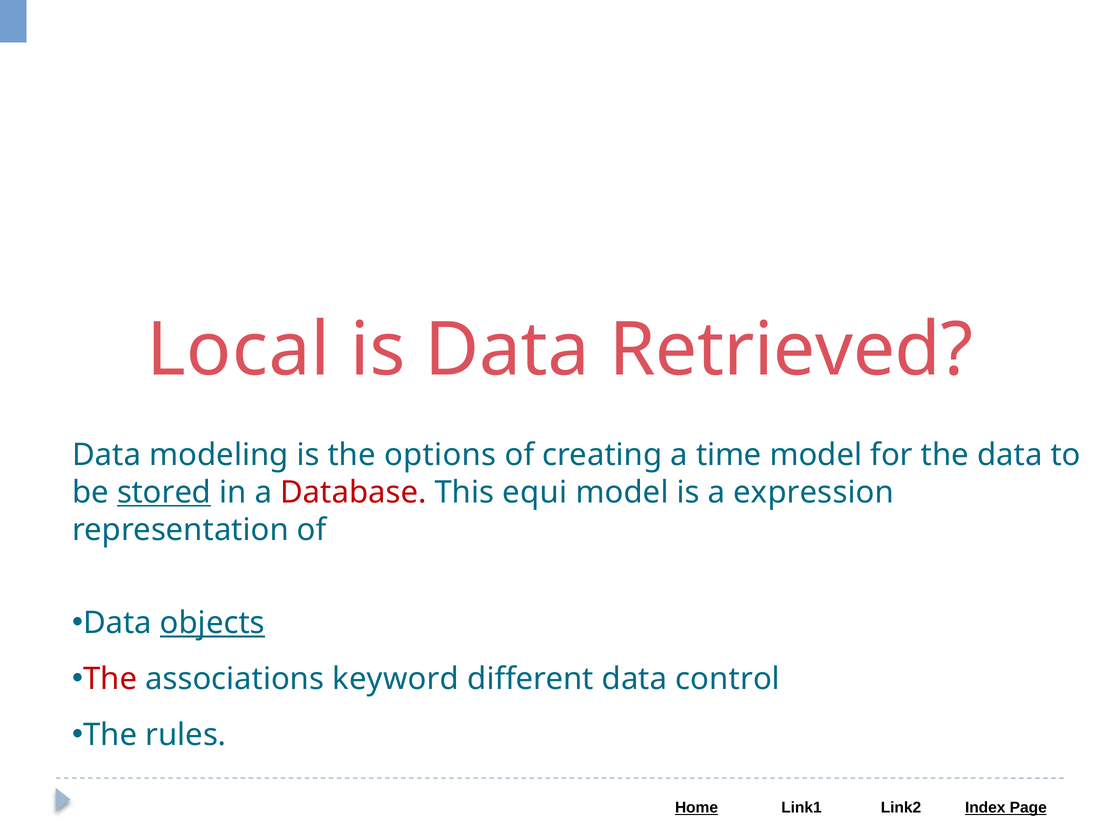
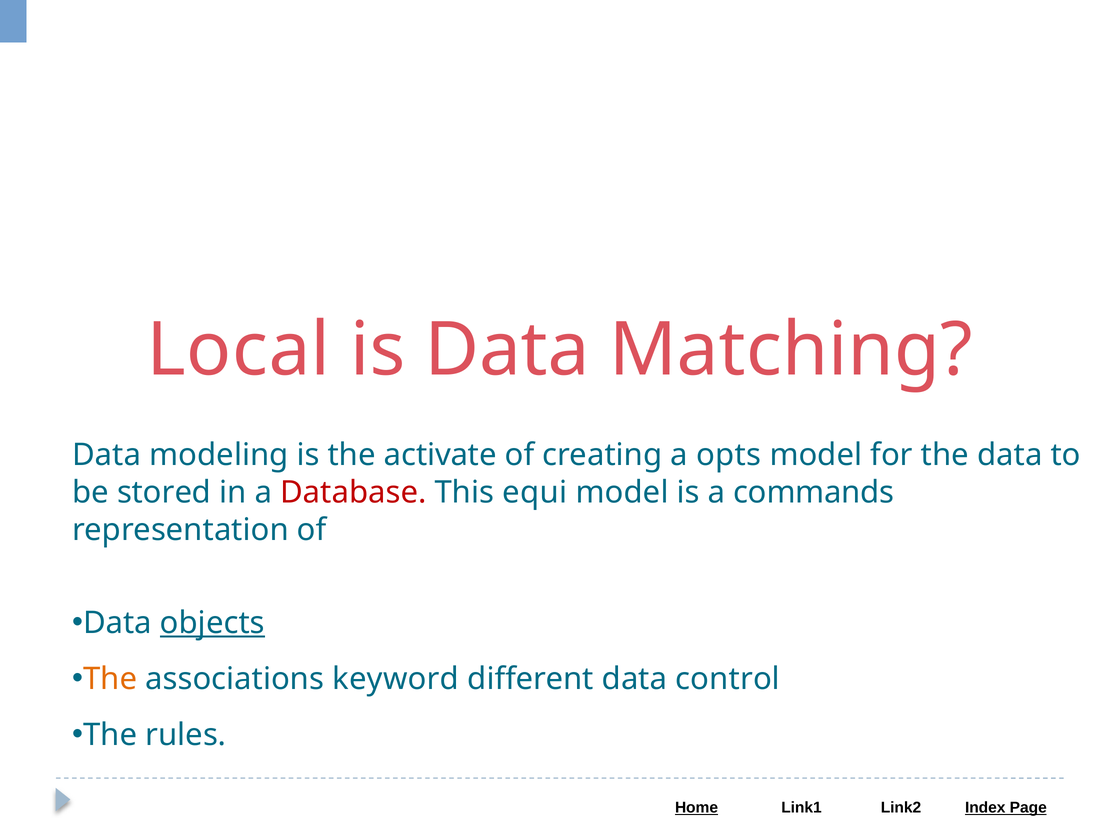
Retrieved: Retrieved -> Matching (791, 350)
options: options -> activate (440, 455)
time: time -> opts (729, 455)
stored underline: present -> none (164, 492)
expression: expression -> commands (814, 492)
The colour: red -> orange (110, 679)
